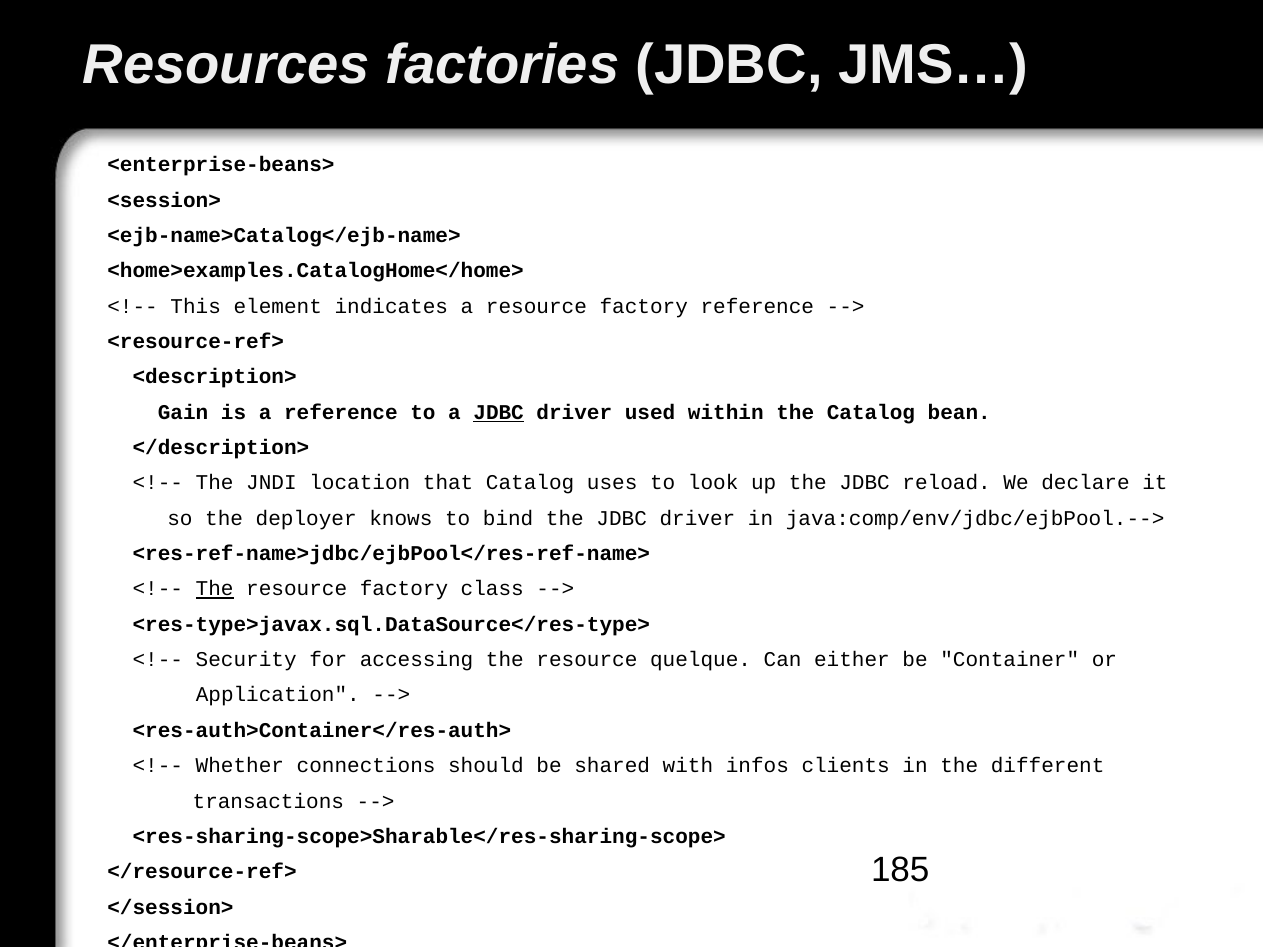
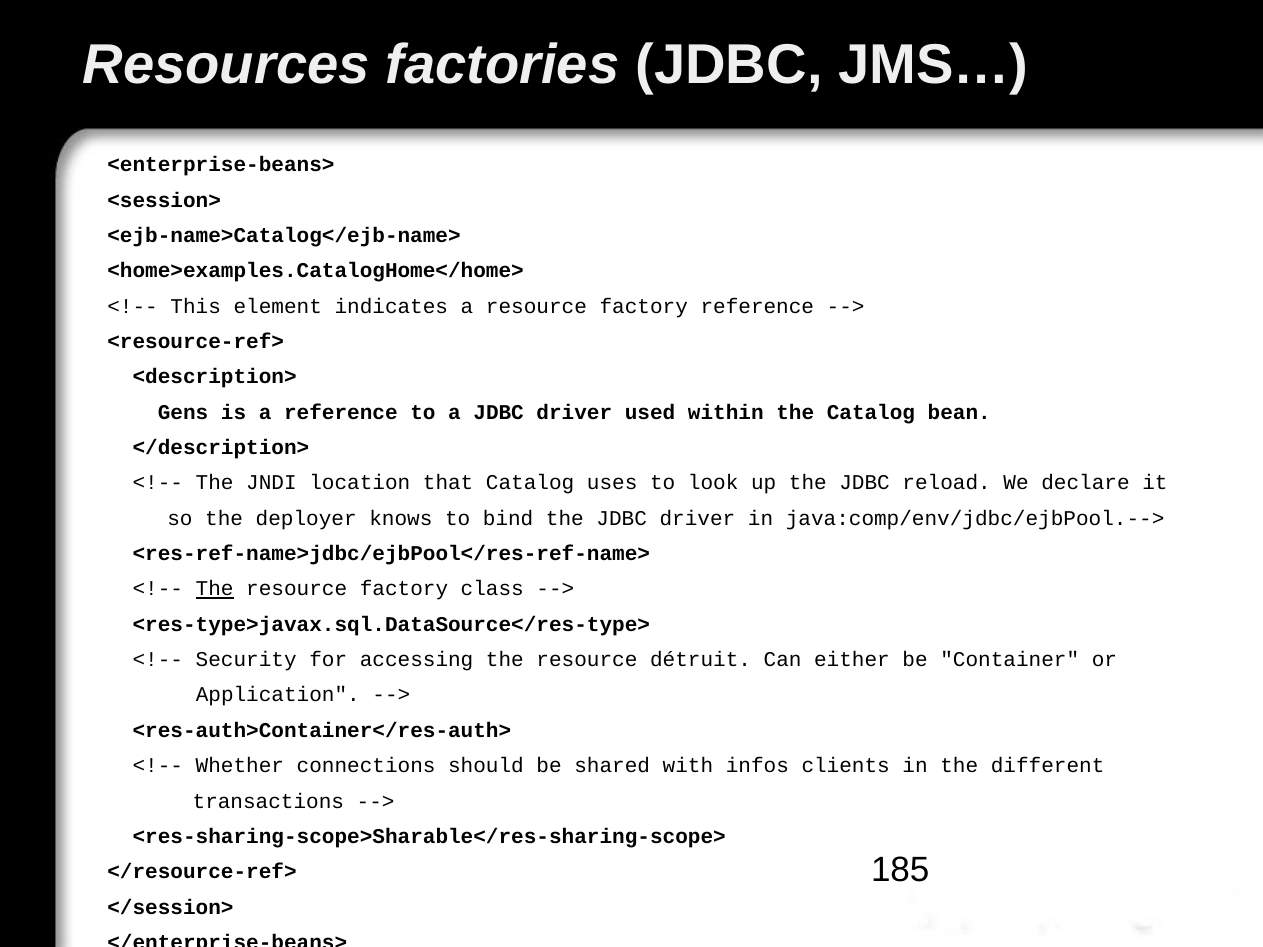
Gain: Gain -> Gens (183, 412)
JDBC underline: present -> none (499, 412)
quelque: quelque -> détruit (701, 660)
